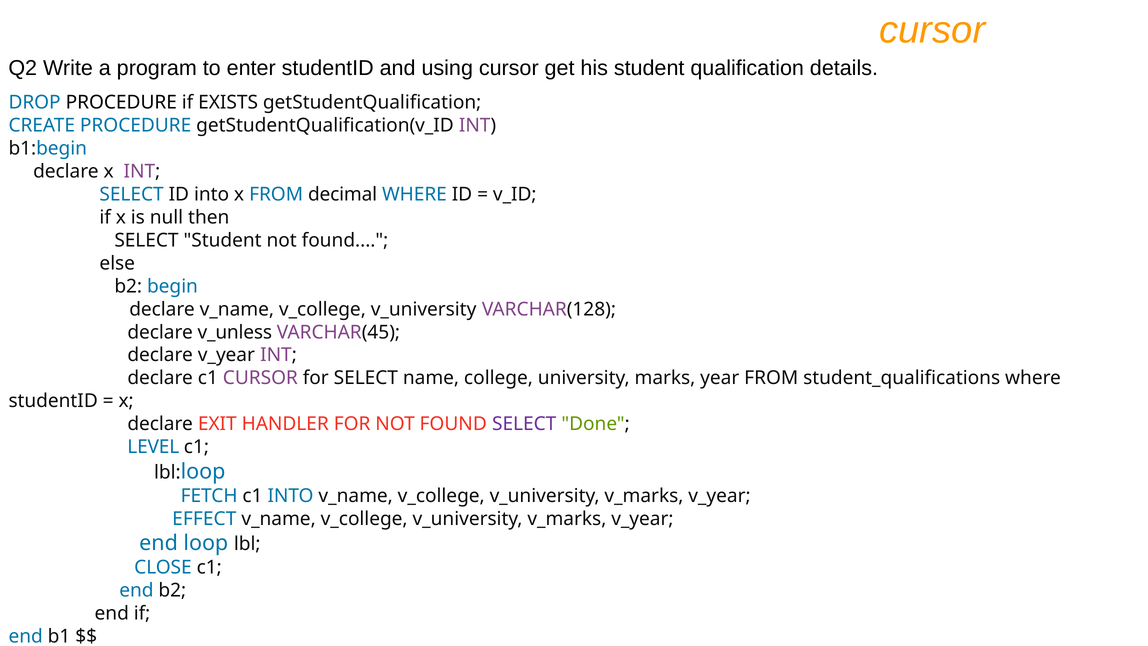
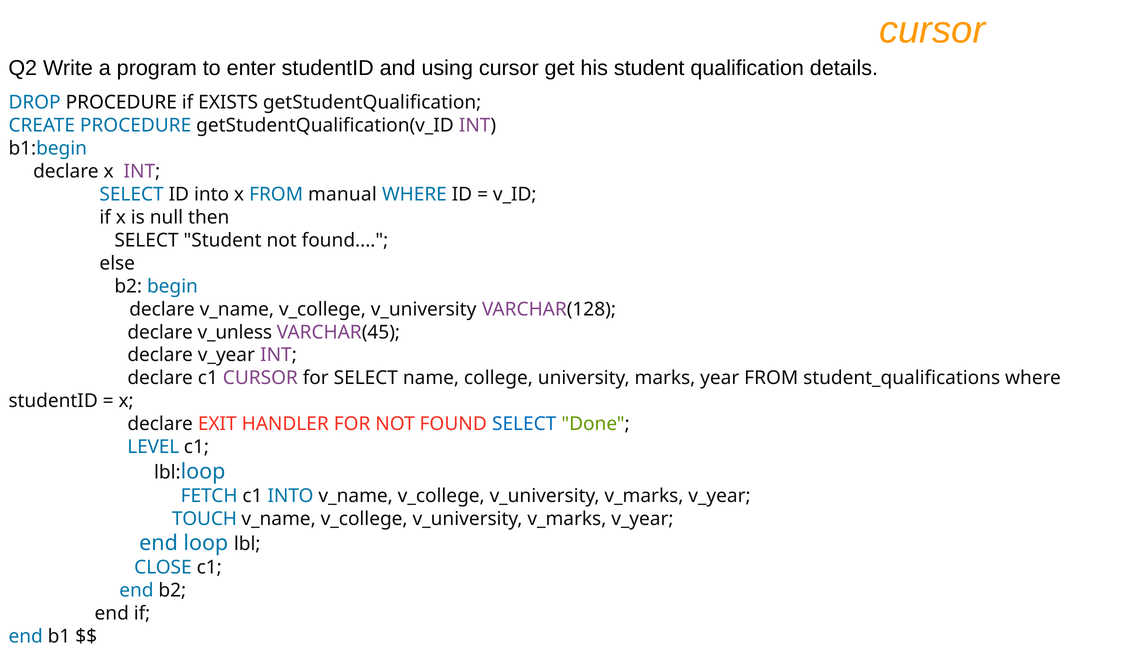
decimal: decimal -> manual (342, 194)
SELECT colour: purple -> blue (524, 424)
EFFECT: EFFECT -> TOUCH (204, 519)
